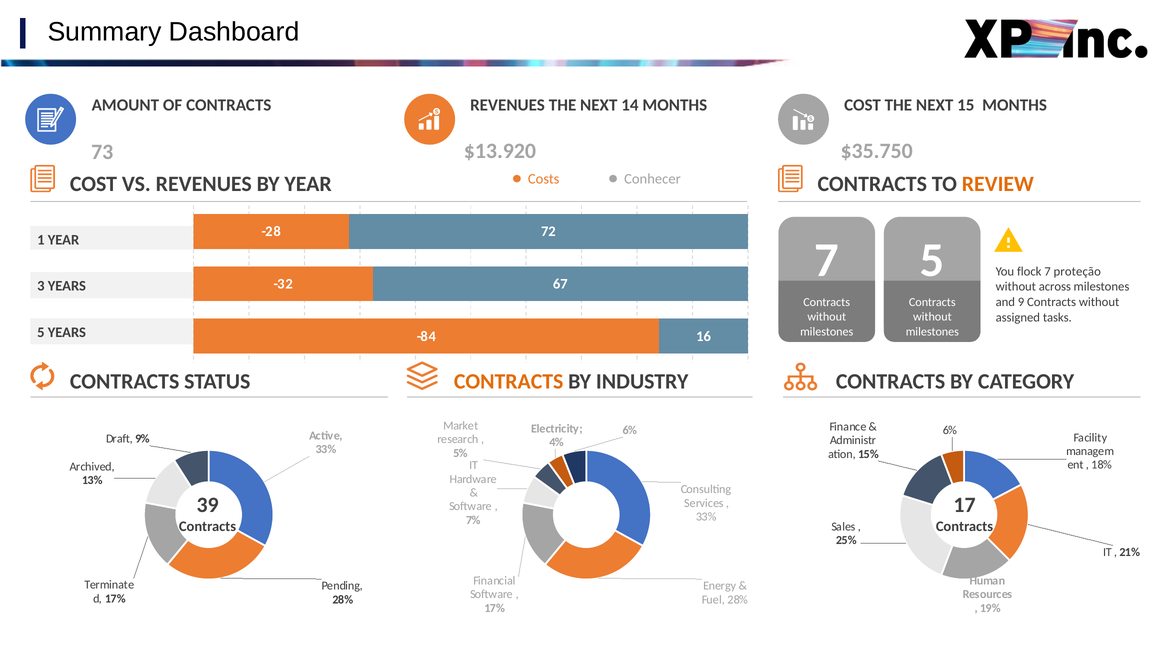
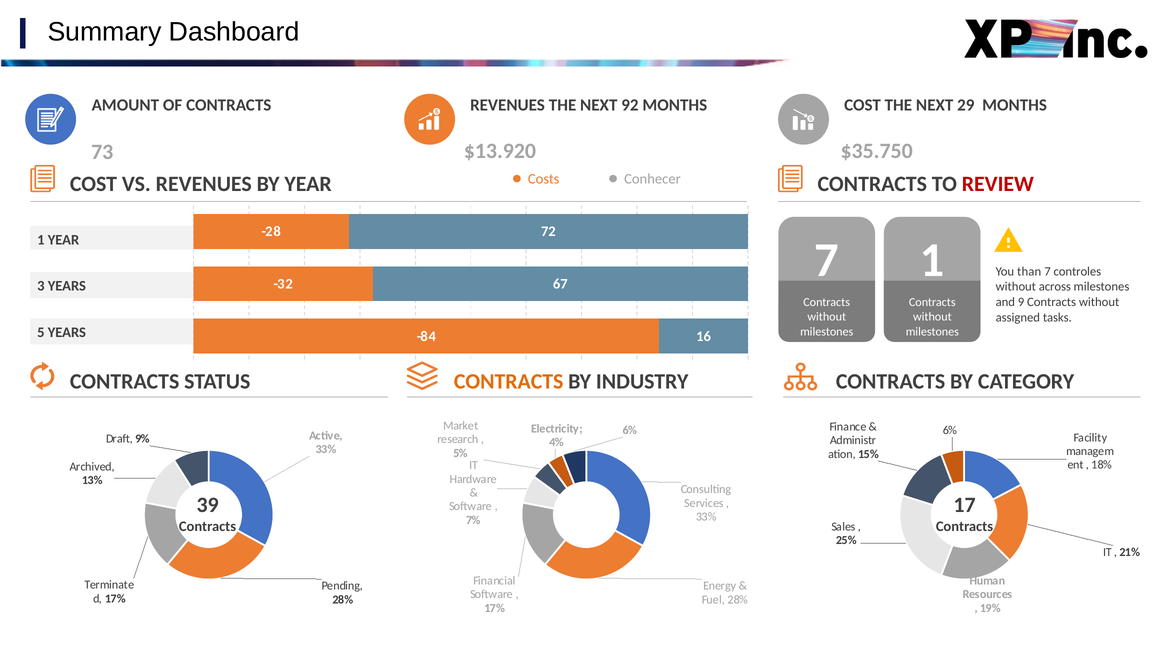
14: 14 -> 92 (630, 105)
15: 15 -> 29 (966, 105)
REVIEW colour: orange -> red (998, 184)
7 5: 5 -> 1 (932, 260)
flock: flock -> than (1029, 271)
proteção: proteção -> controles (1077, 271)
